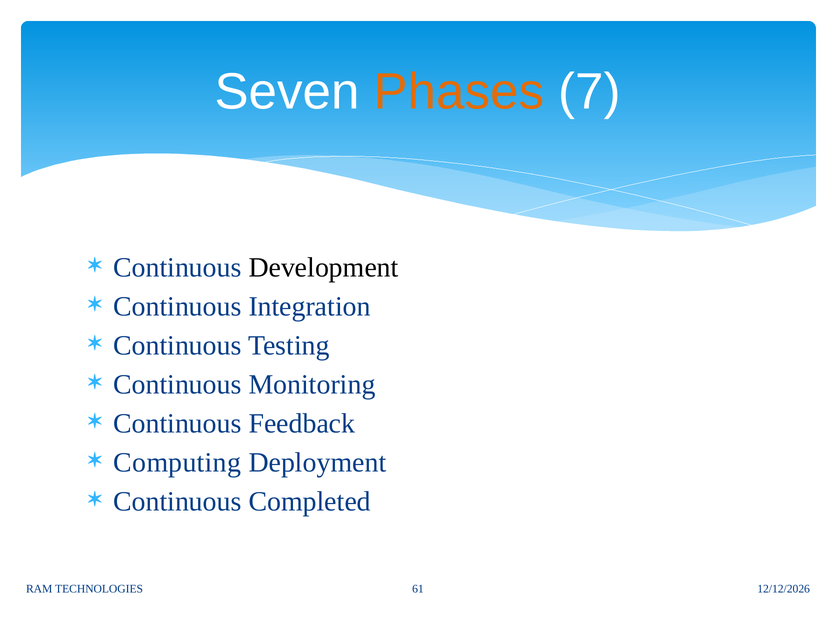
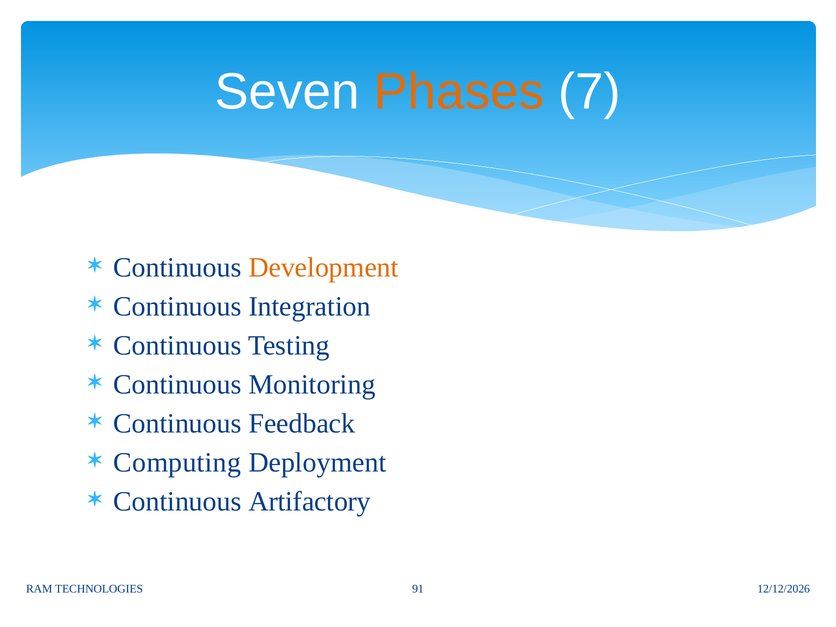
Development colour: black -> orange (324, 267)
Completed: Completed -> Artifactory (310, 501)
61: 61 -> 91 (418, 589)
